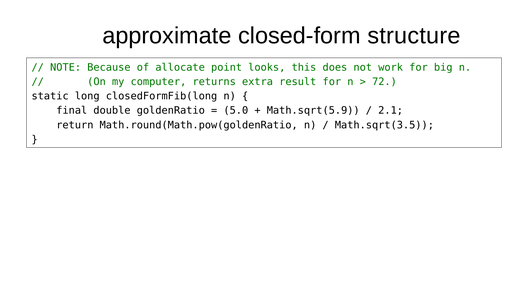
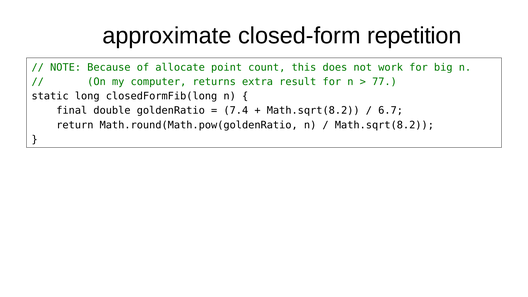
structure: structure -> repetition (414, 36)
looks: looks -> count (267, 67)
72: 72 -> 77 (384, 82)
5.0: 5.0 -> 7.4 (236, 111)
Math.sqrt(5.9: Math.sqrt(5.9 -> Math.sqrt(8.2 (313, 111)
2.1: 2.1 -> 6.7 (391, 111)
Math.sqrt(3.5: Math.sqrt(3.5 -> Math.sqrt(8.2 (384, 125)
